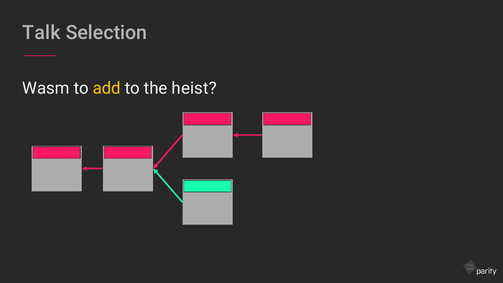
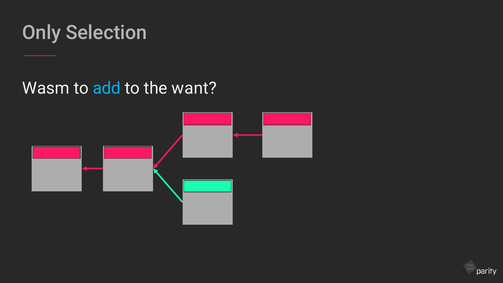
Talk: Talk -> Only (42, 33)
add colour: yellow -> light blue (107, 88)
heist: heist -> want (194, 88)
